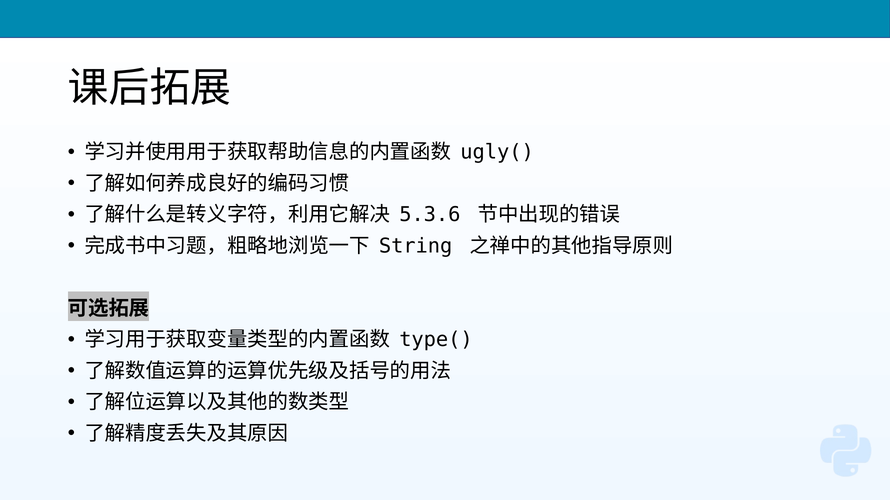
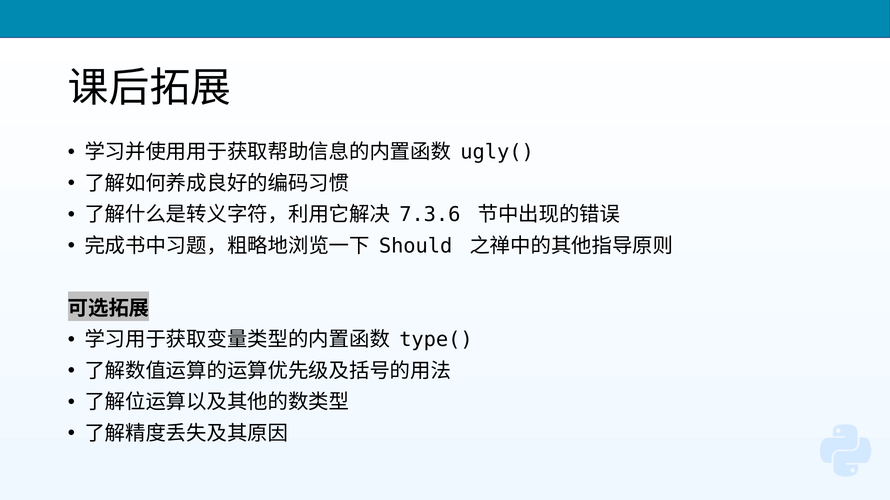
5.3.6: 5.3.6 -> 7.3.6 (430, 215)
String: String -> Should (416, 246)
